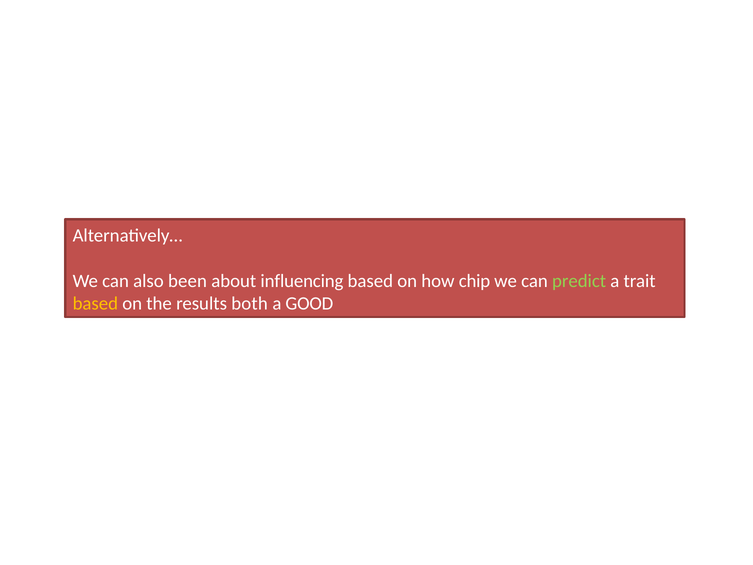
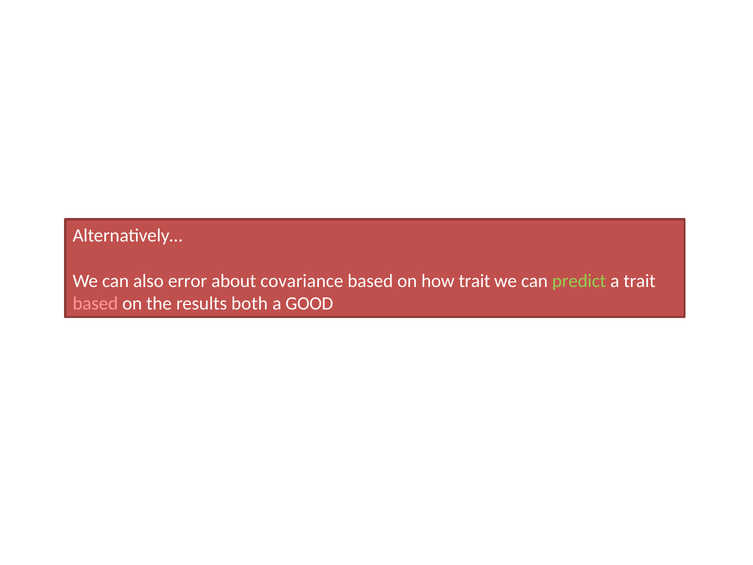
been: been -> error (188, 281)
influencing: influencing -> covariance (302, 281)
how chip: chip -> trait (474, 281)
based colour: yellow -> pink (95, 303)
